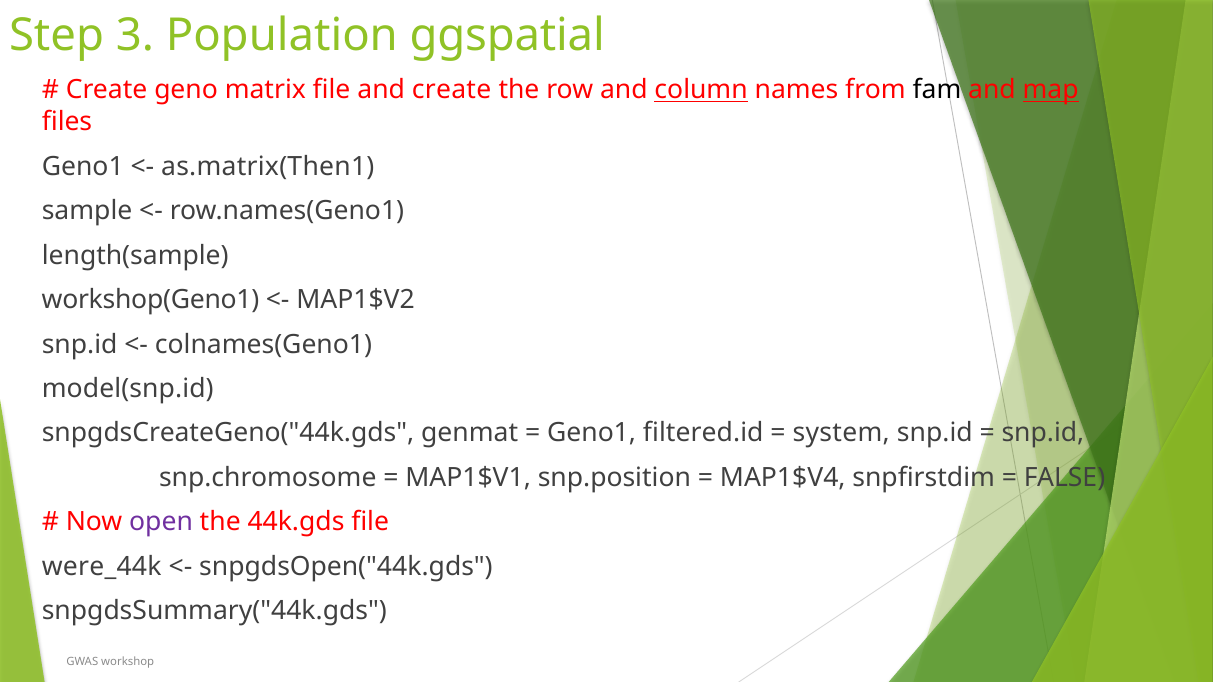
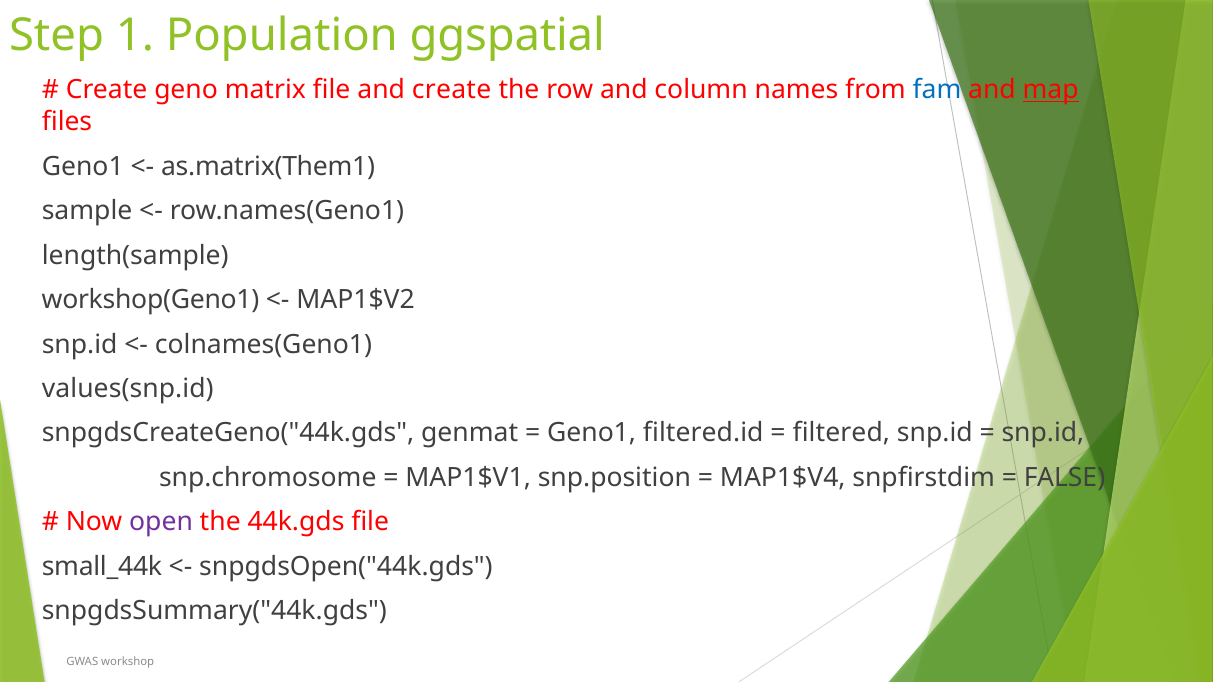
3: 3 -> 1 (135, 35)
column underline: present -> none (701, 90)
fam colour: black -> blue (937, 90)
as.matrix(Then1: as.matrix(Then1 -> as.matrix(Them1 (268, 167)
model(snp.id: model(snp.id -> values(snp.id (128, 389)
system: system -> filtered (841, 433)
were_44k: were_44k -> small_44k (102, 567)
